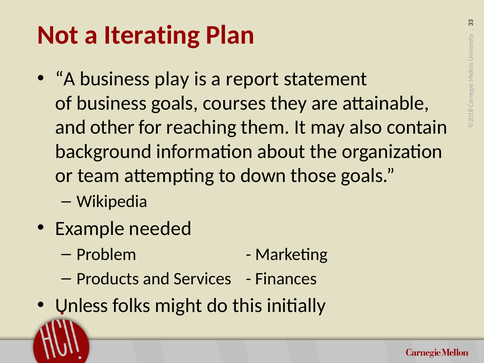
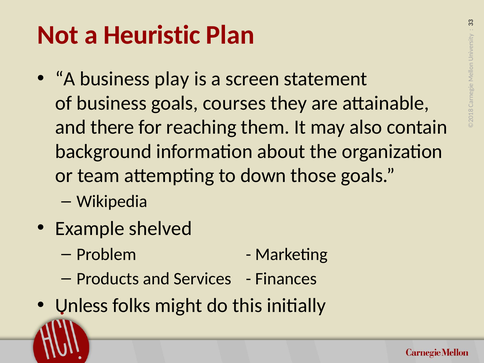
Iterating: Iterating -> Heuristic (152, 35)
report: report -> screen (252, 79)
other: other -> there (112, 127)
needed: needed -> shelved (160, 228)
